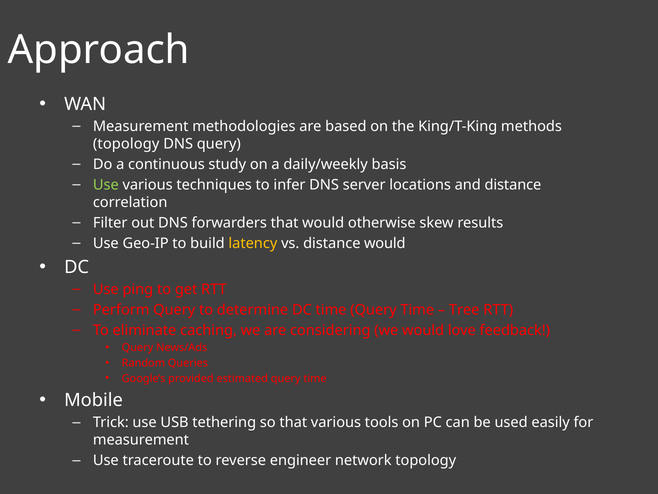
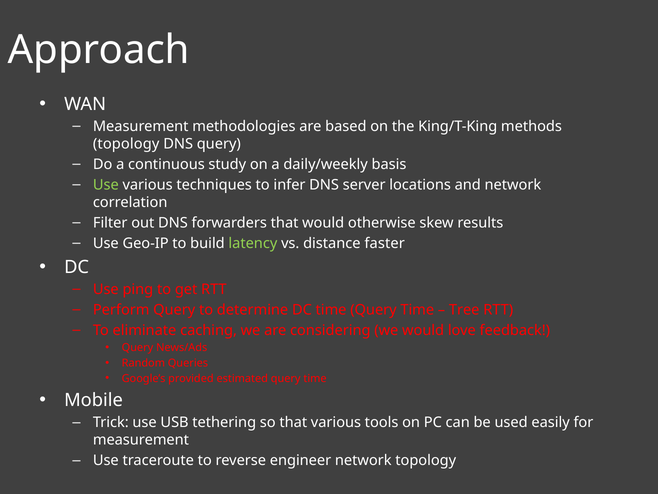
and distance: distance -> network (513, 185)
latency colour: yellow -> light green (253, 243)
distance would: would -> faster (385, 243)
